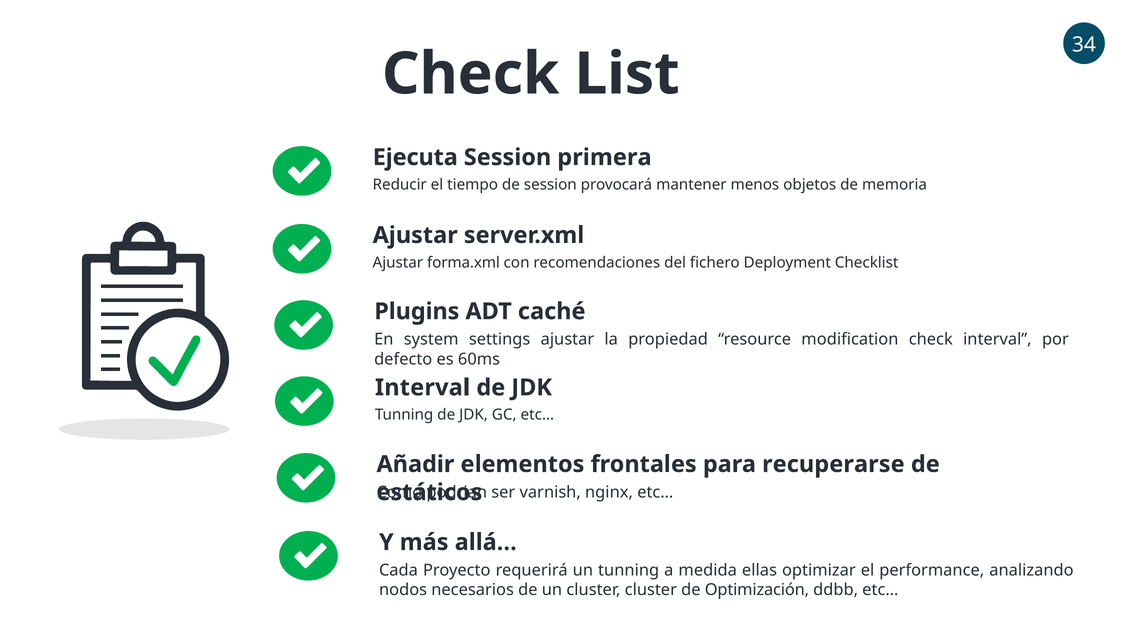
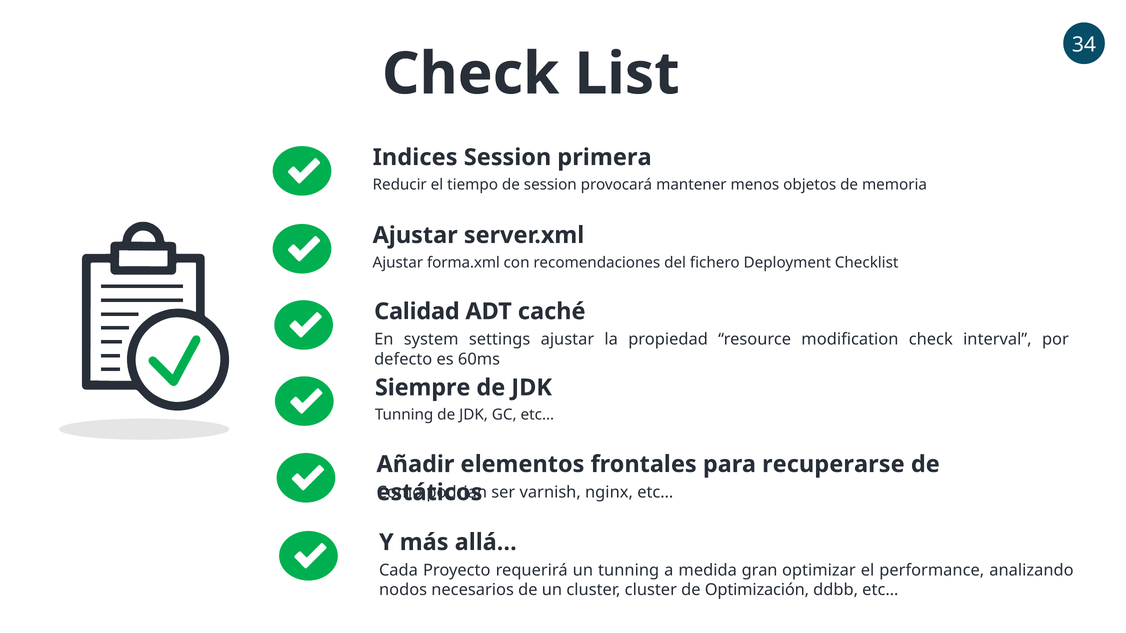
Ejecuta: Ejecuta -> Indices (415, 157)
Plugins: Plugins -> Calidad (417, 312)
Interval: Interval -> Siempre (423, 388)
ellas: ellas -> gran (760, 571)
